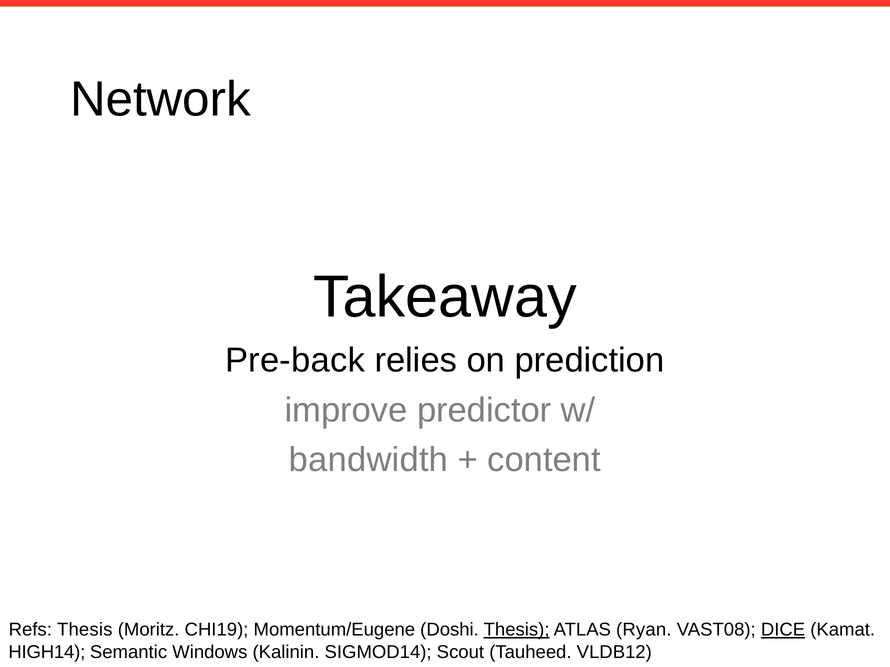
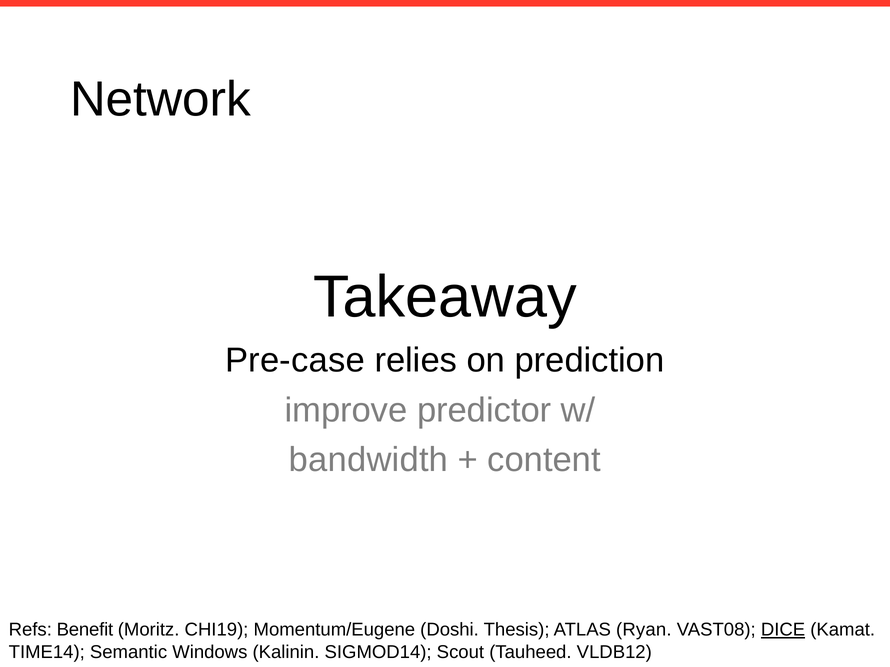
Pre-back: Pre-back -> Pre-case (295, 361)
Refs Thesis: Thesis -> Benefit (85, 630)
Thesis underline: present -> none (517, 630)
HIGH14: HIGH14 -> TIME14 (47, 652)
